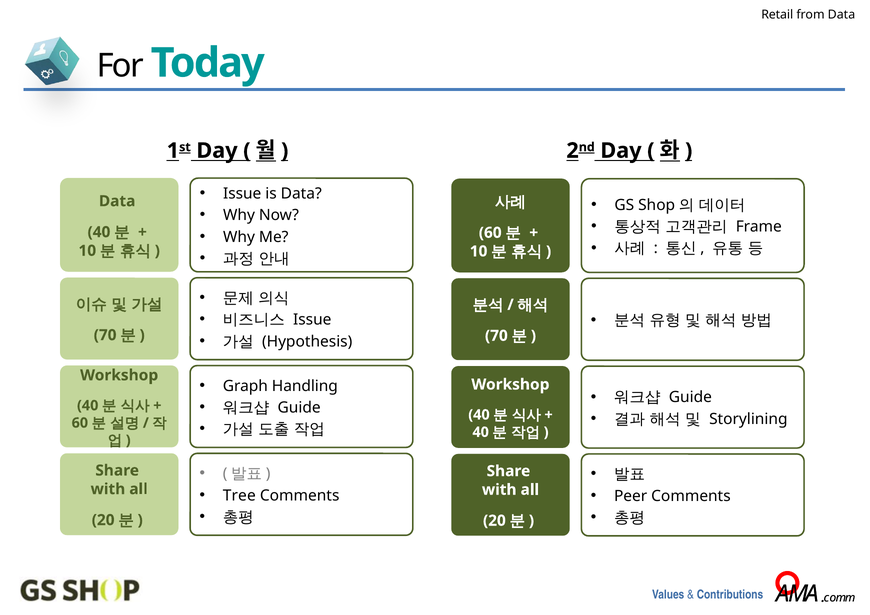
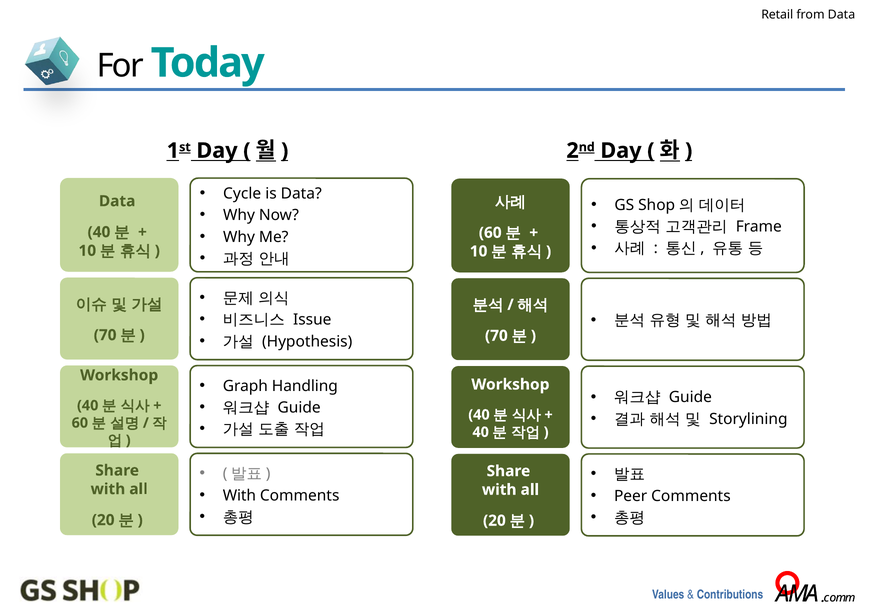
Issue: Issue -> Cycle (242, 194)
Tree: Tree -> With (239, 496)
